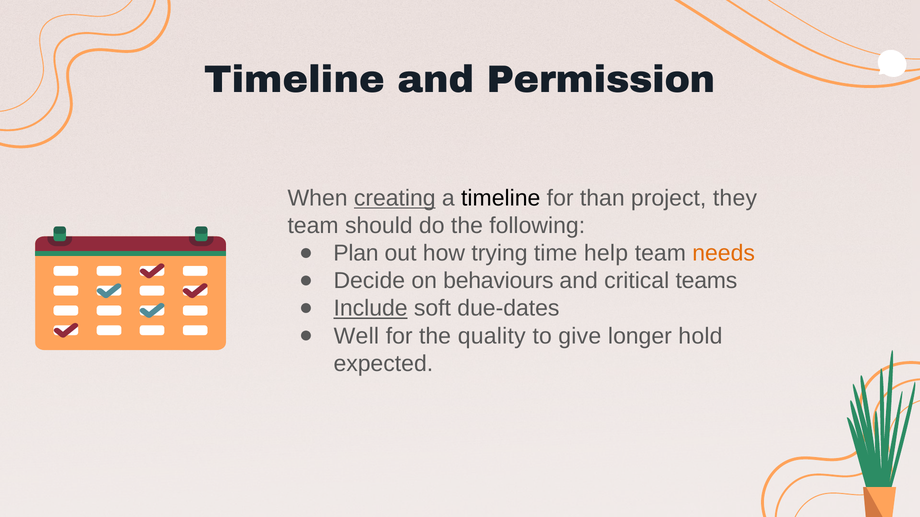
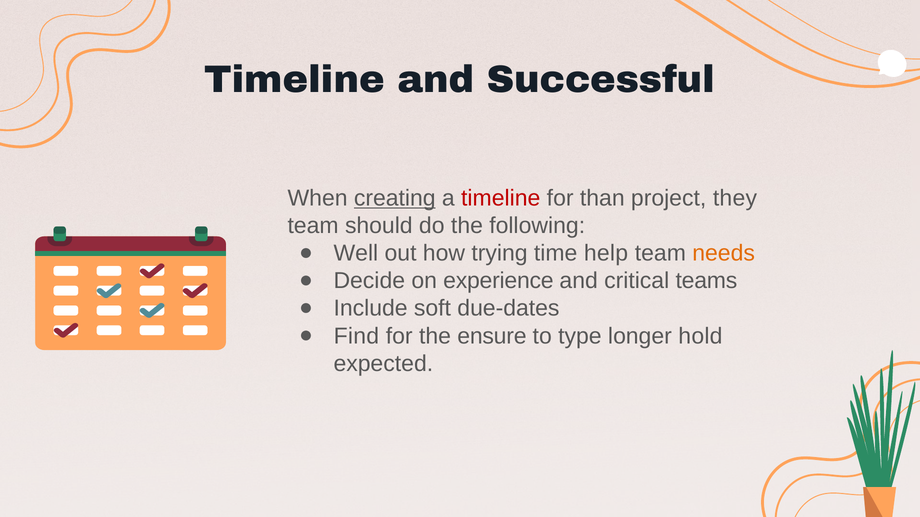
Permission: Permission -> Successful (601, 80)
timeline colour: black -> red (501, 198)
Plan: Plan -> Well (356, 253)
behaviours: behaviours -> experience (498, 281)
Include underline: present -> none (371, 309)
Well: Well -> Find (356, 336)
quality: quality -> ensure (492, 336)
give: give -> type (580, 336)
